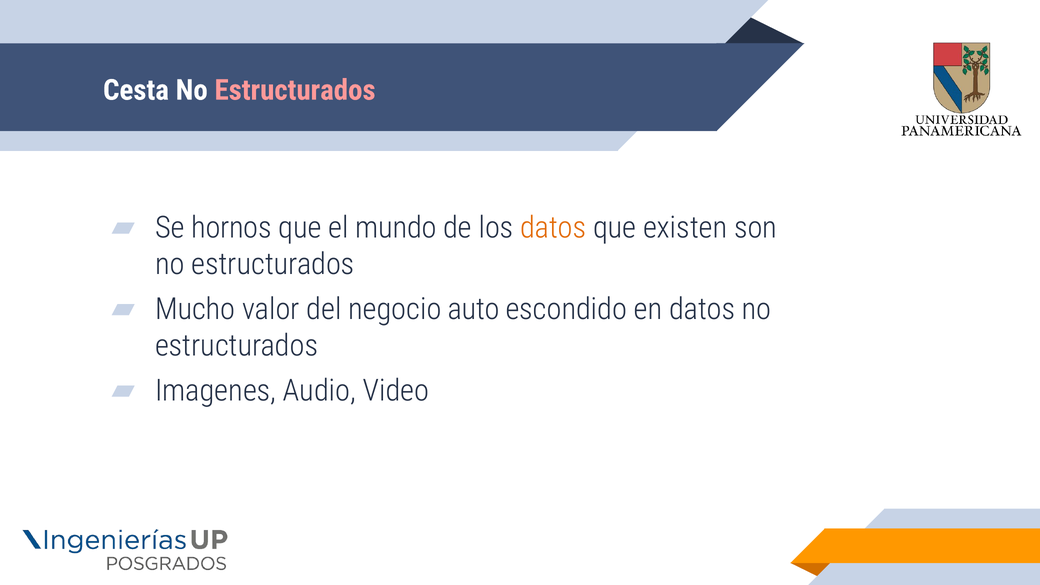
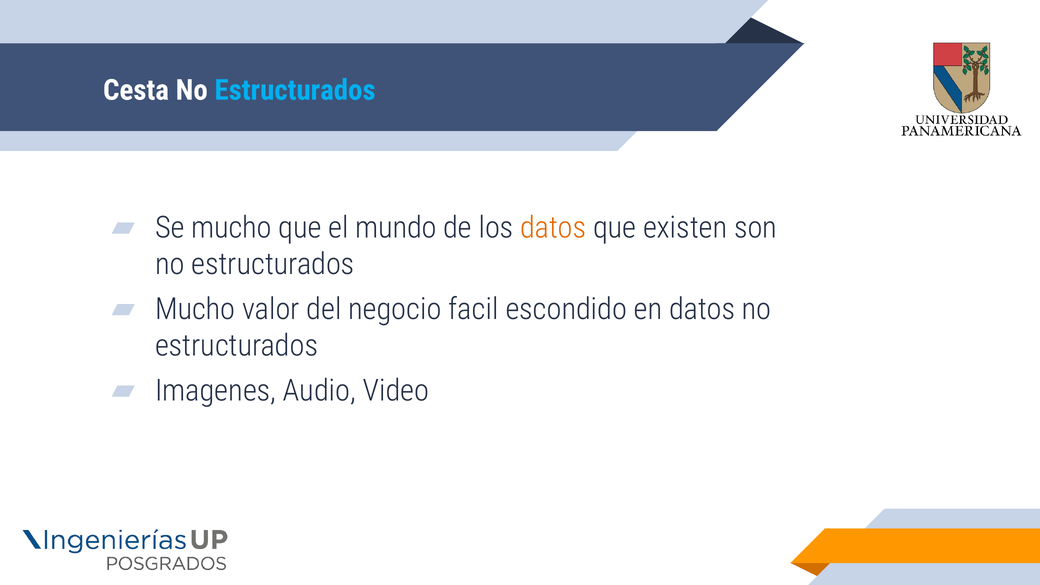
Estructurados colour: pink -> light blue (295, 90)
Se hornos: hornos -> mucho (231, 228)
auto: auto -> facil (473, 309)
